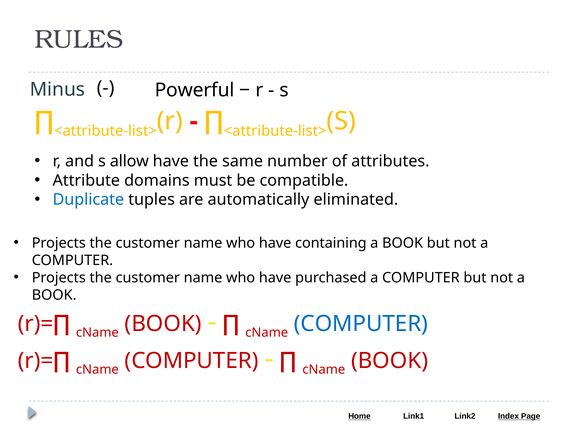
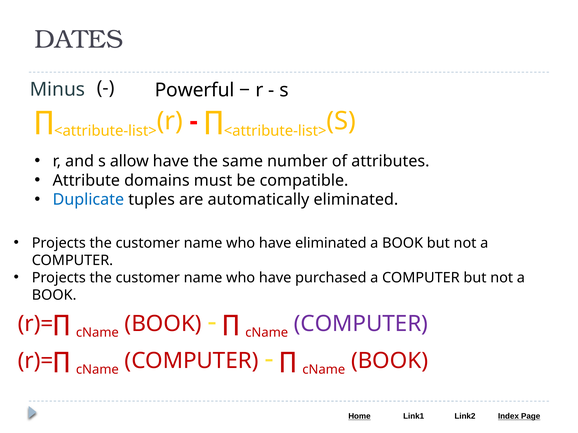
RULES: RULES -> DATES (79, 40)
have containing: containing -> eliminated (331, 243)
COMPUTER colour: blue -> purple (361, 324)
